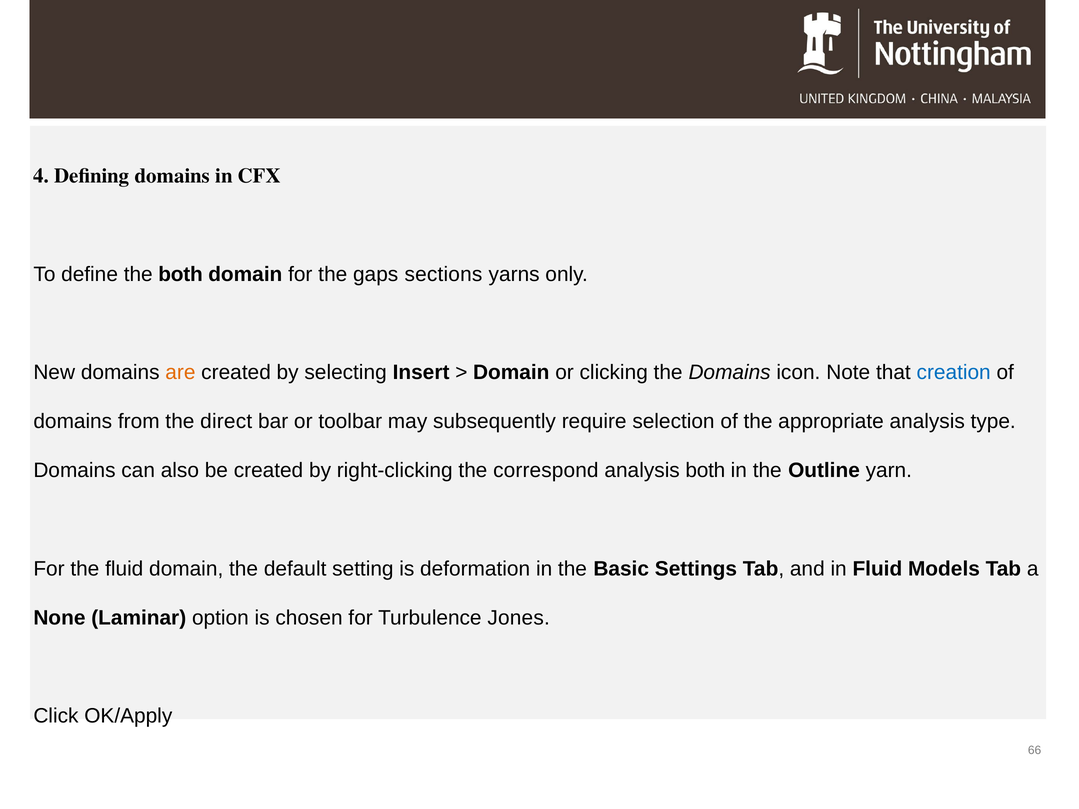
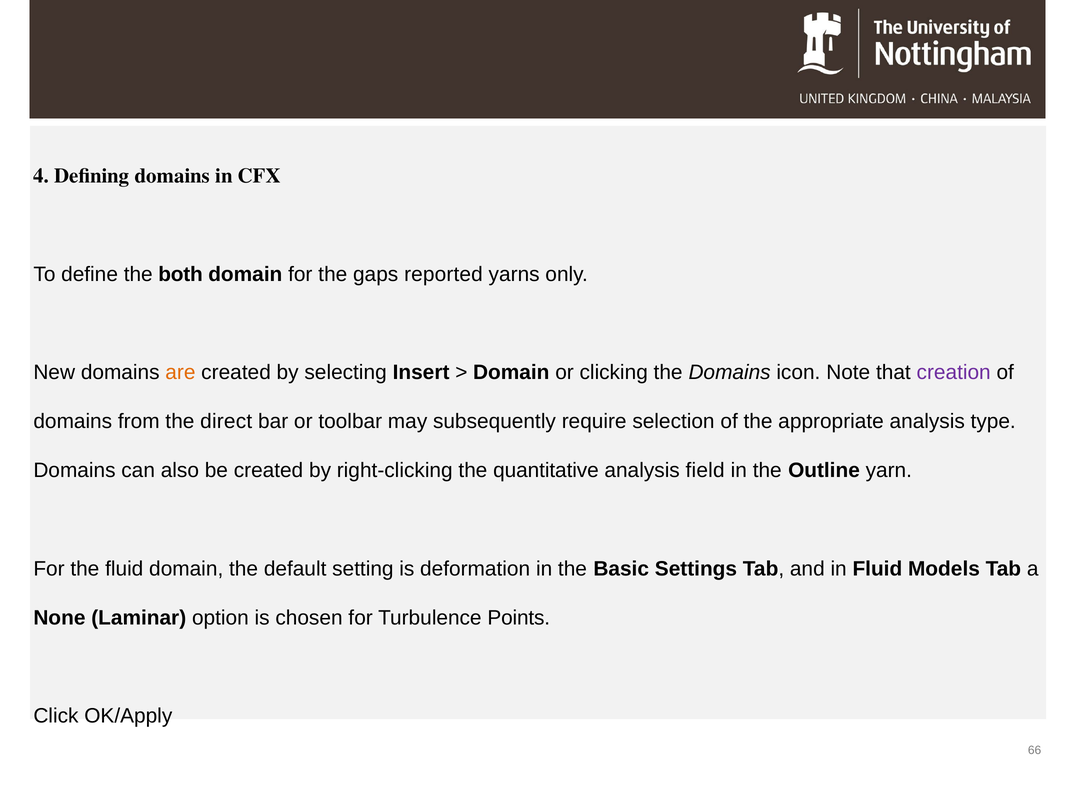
sections: sections -> reported (443, 274)
creation colour: blue -> purple (954, 373)
correspond: correspond -> quantitative (546, 471)
analysis both: both -> field (705, 471)
Jones: Jones -> Points (519, 618)
